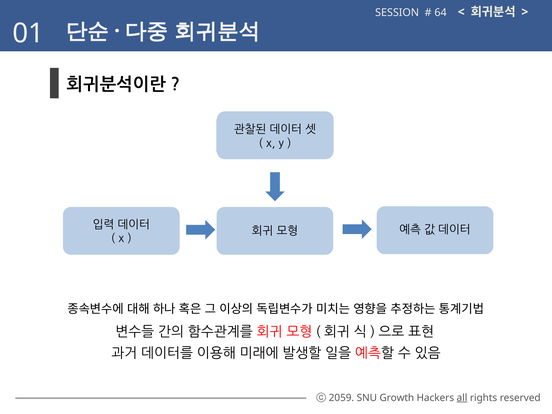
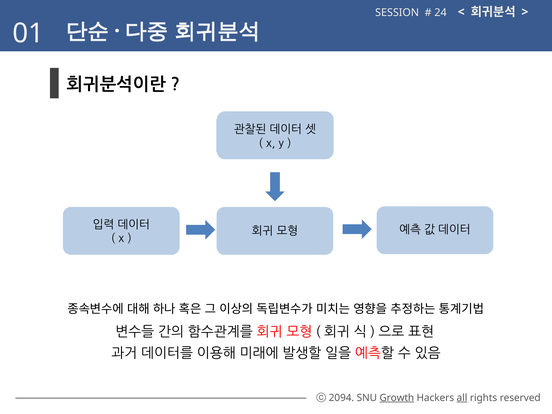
64: 64 -> 24 (441, 13)
2059: 2059 -> 2094 (341, 398)
Growth underline: none -> present (397, 398)
